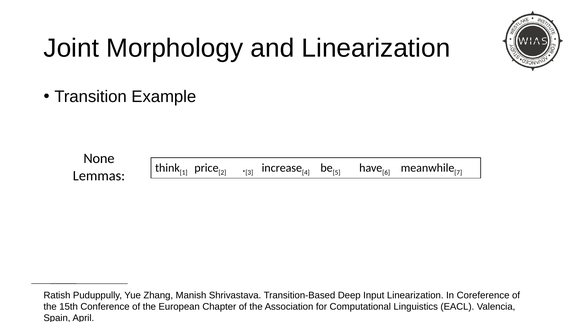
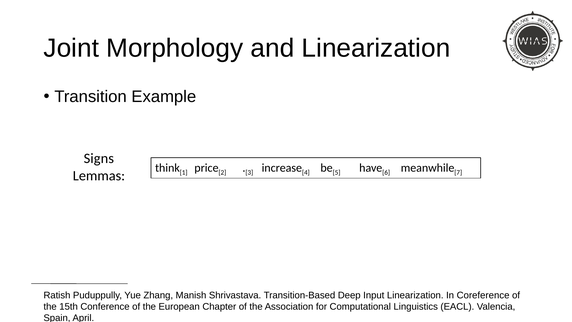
None: None -> Signs (99, 158)
